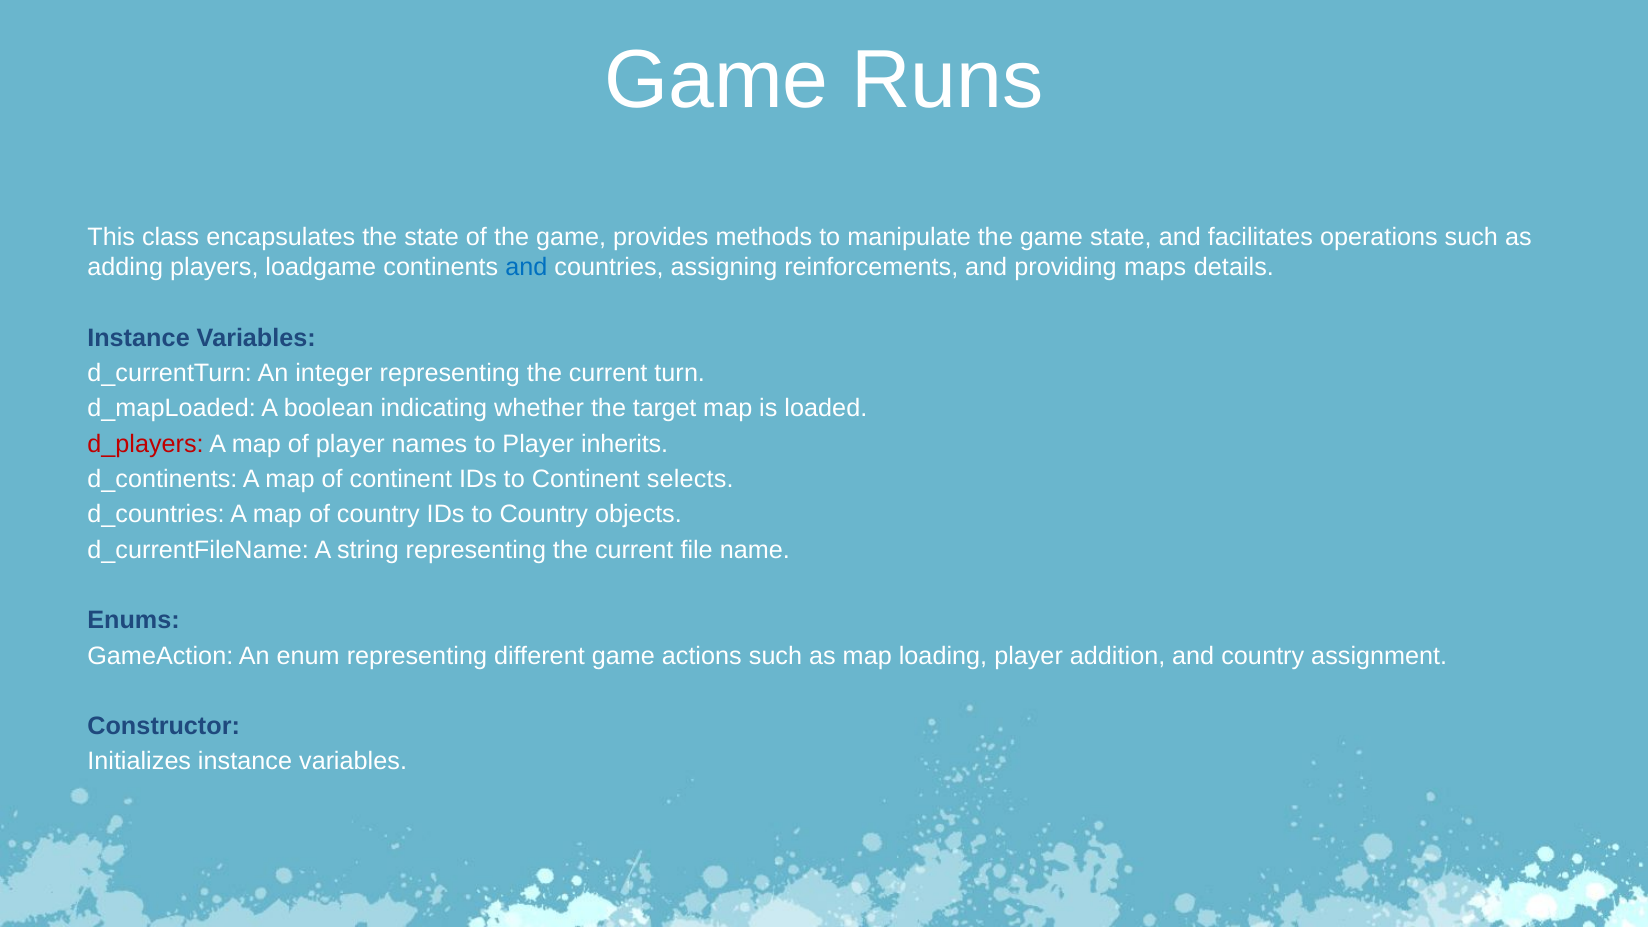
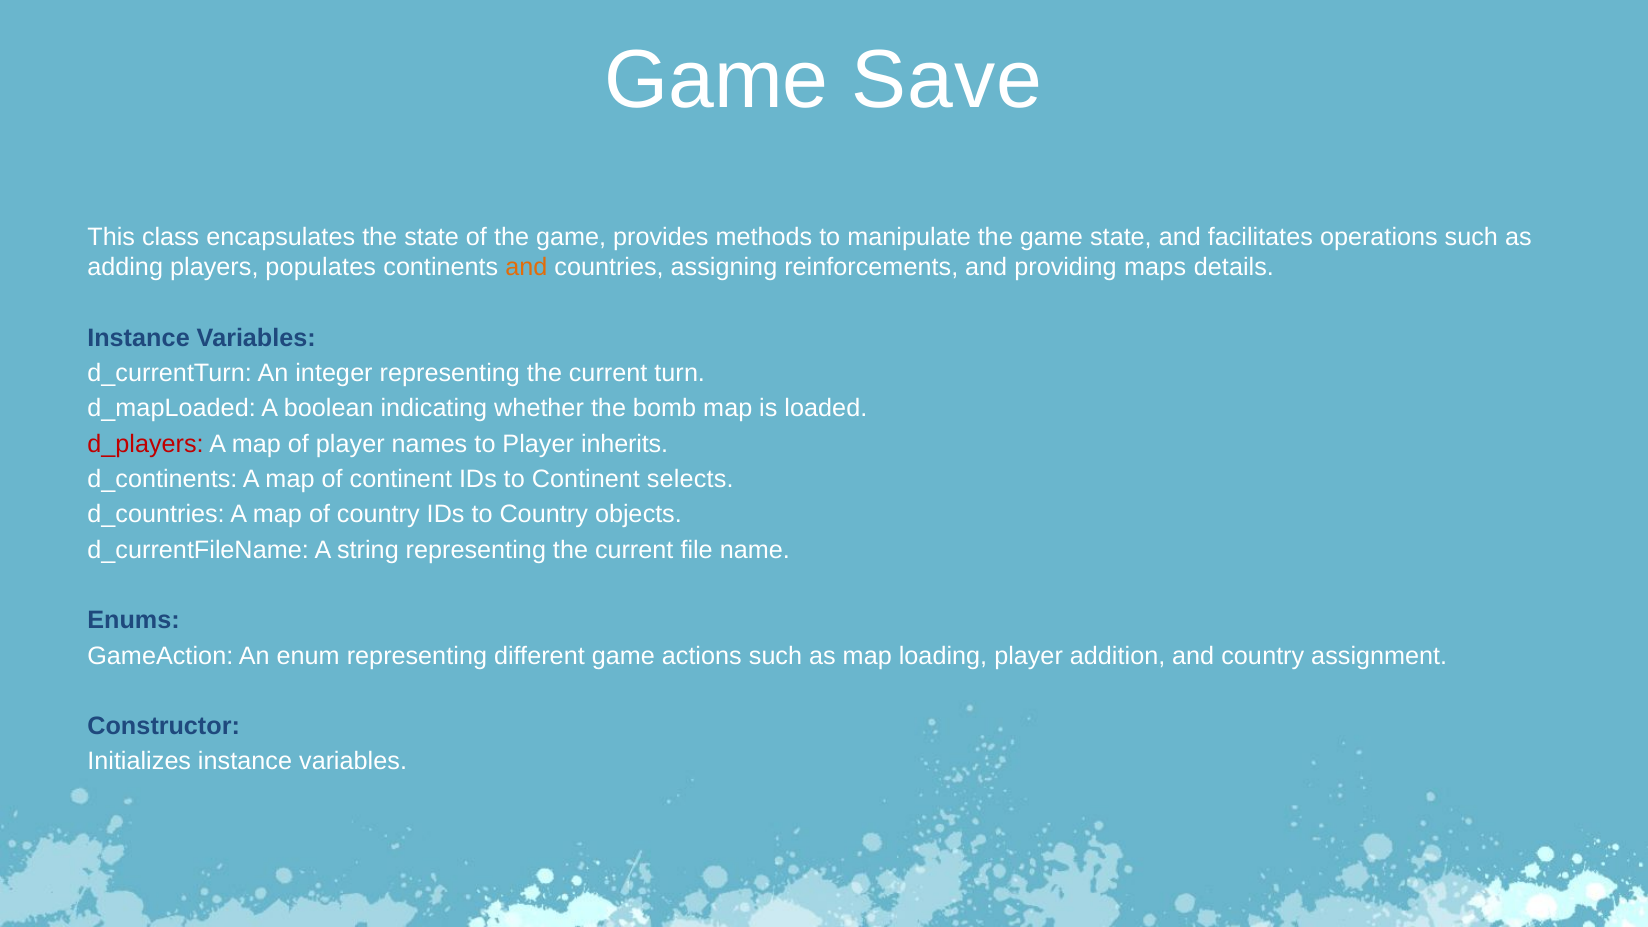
Runs: Runs -> Save (947, 80)
loadgame: loadgame -> populates (321, 268)
and colour: blue -> orange (526, 268)
target: target -> bomb (665, 409)
